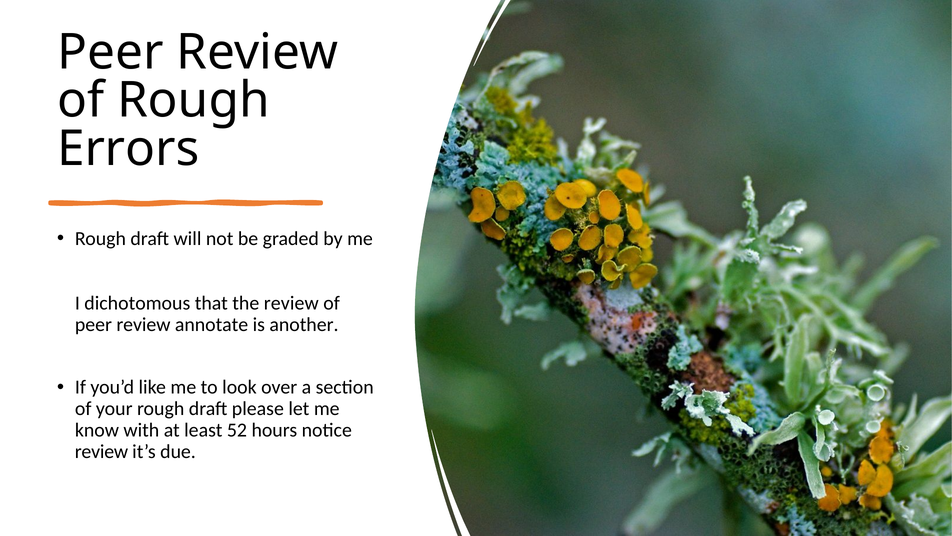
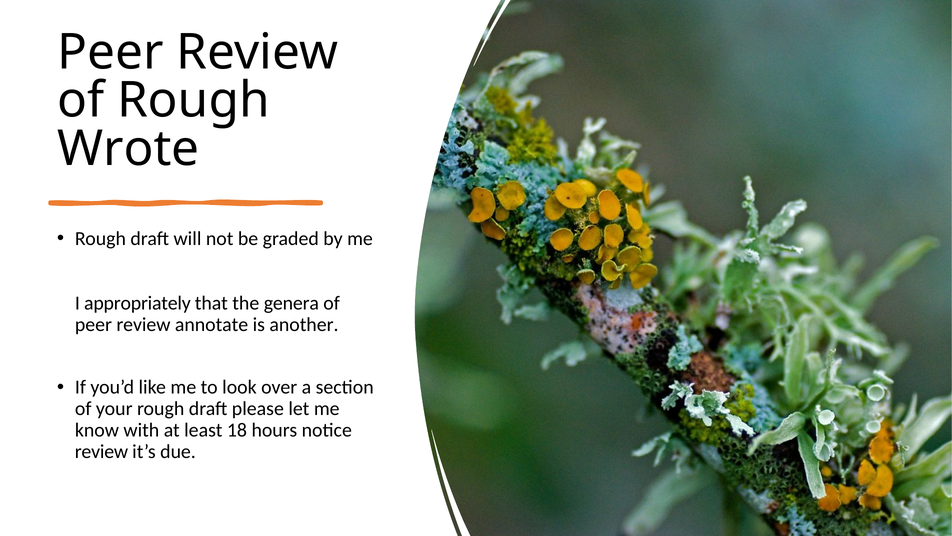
Errors: Errors -> Wrote (128, 149)
dichotomous: dichotomous -> appropriately (137, 303)
the review: review -> genera (291, 303)
52: 52 -> 18 (237, 430)
